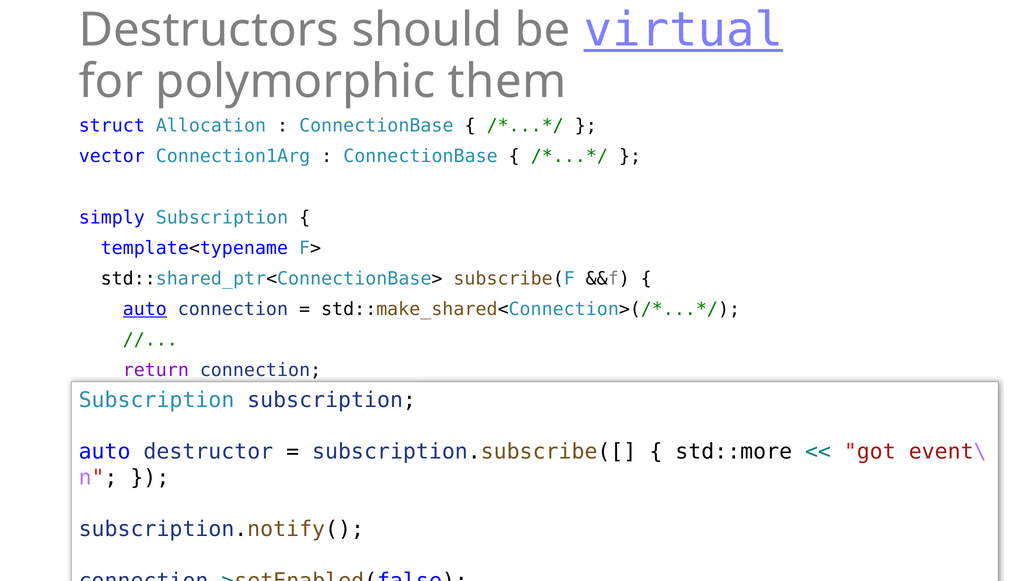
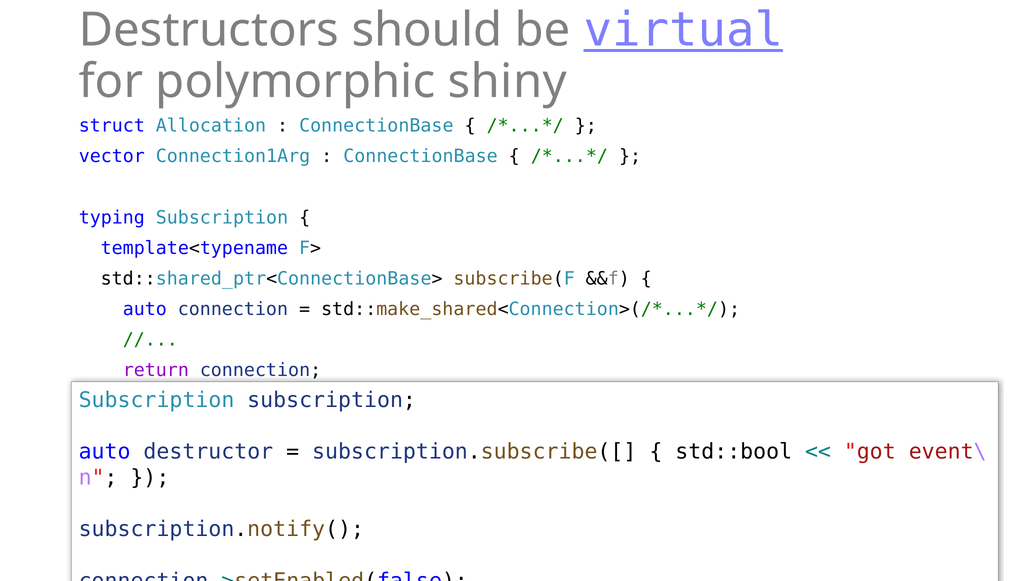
them: them -> shiny (507, 81)
simply: simply -> typing (112, 218)
auto underline: present -> none (145, 309)
std::more: std::more -> std::bool (734, 452)
